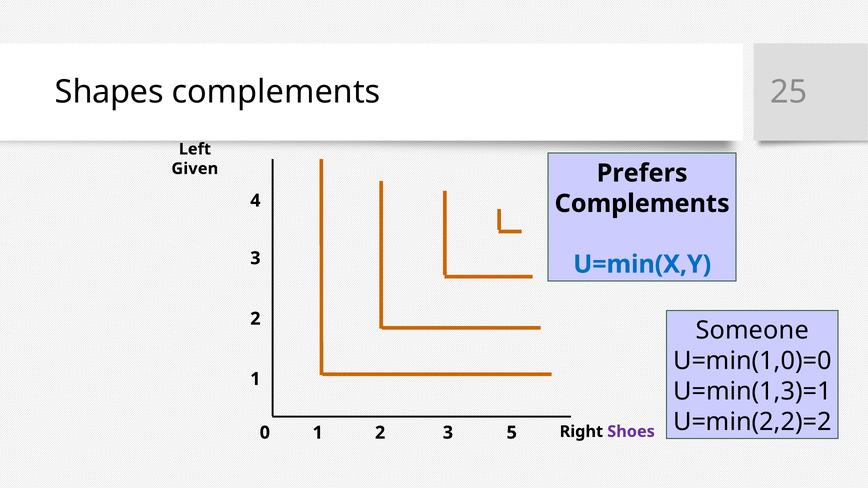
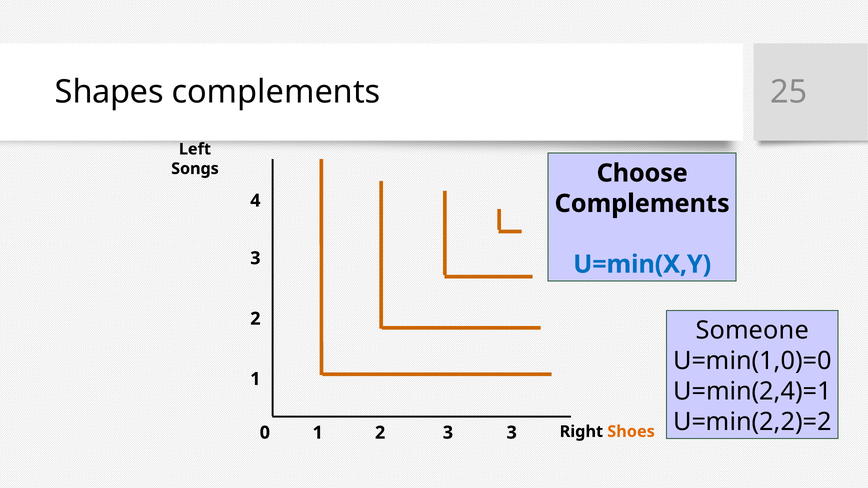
Given: Given -> Songs (195, 169)
Prefers: Prefers -> Choose (642, 173)
U=min(1,3)=1: U=min(1,3)=1 -> U=min(2,4)=1 (752, 392)
Shoes colour: purple -> orange (631, 432)
3 5: 5 -> 3 (512, 433)
